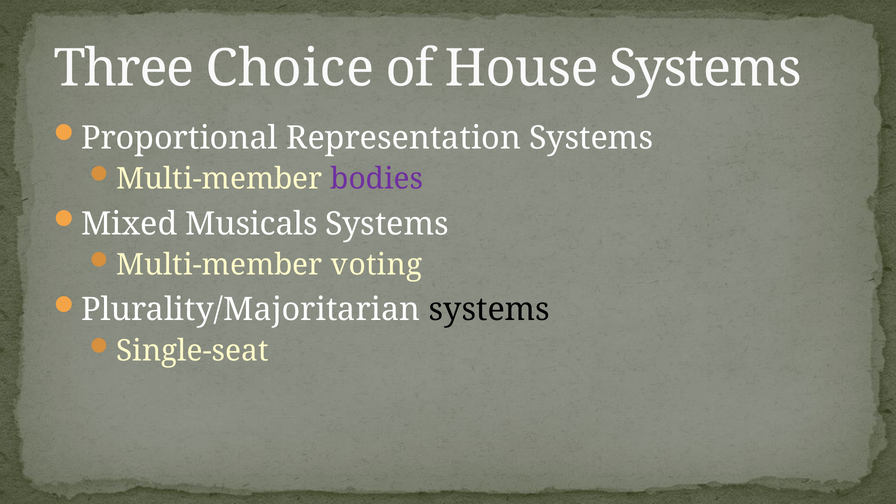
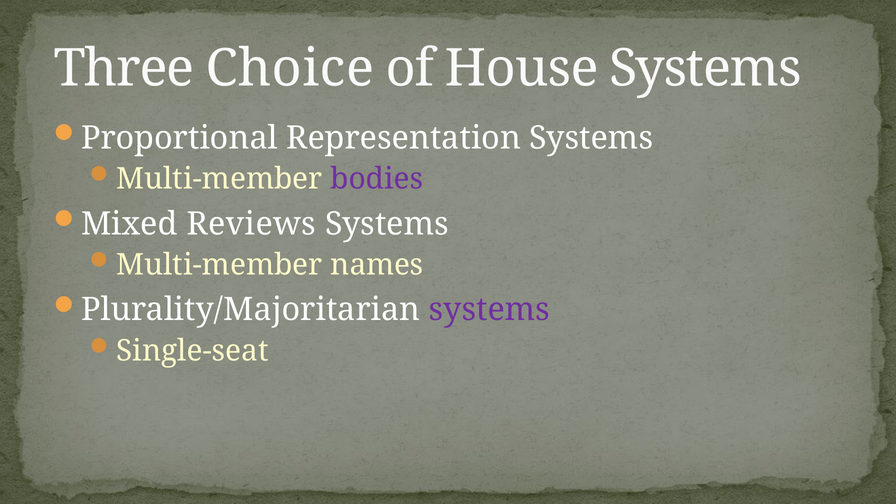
Musicals: Musicals -> Reviews (251, 224)
voting: voting -> names (377, 265)
systems colour: black -> purple (489, 310)
